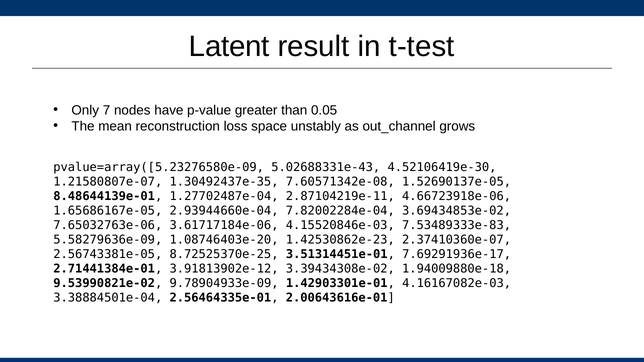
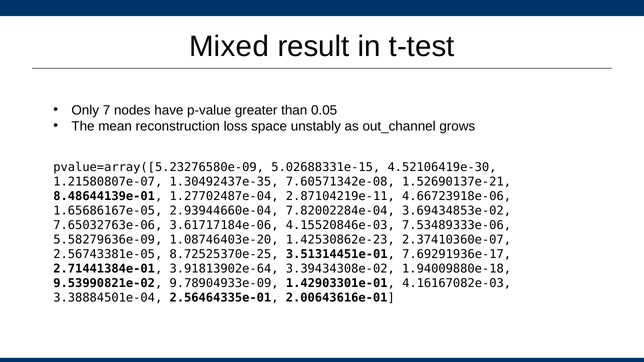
Latent: Latent -> Mixed (229, 47)
5.02688331e-43: 5.02688331e-43 -> 5.02688331e-15 (326, 167)
1.52690137e-05: 1.52690137e-05 -> 1.52690137e-21 (457, 182)
7.53489333e-83: 7.53489333e-83 -> 7.53489333e-06 (457, 225)
3.91813902e-12: 3.91813902e-12 -> 3.91813902e-64 (224, 269)
